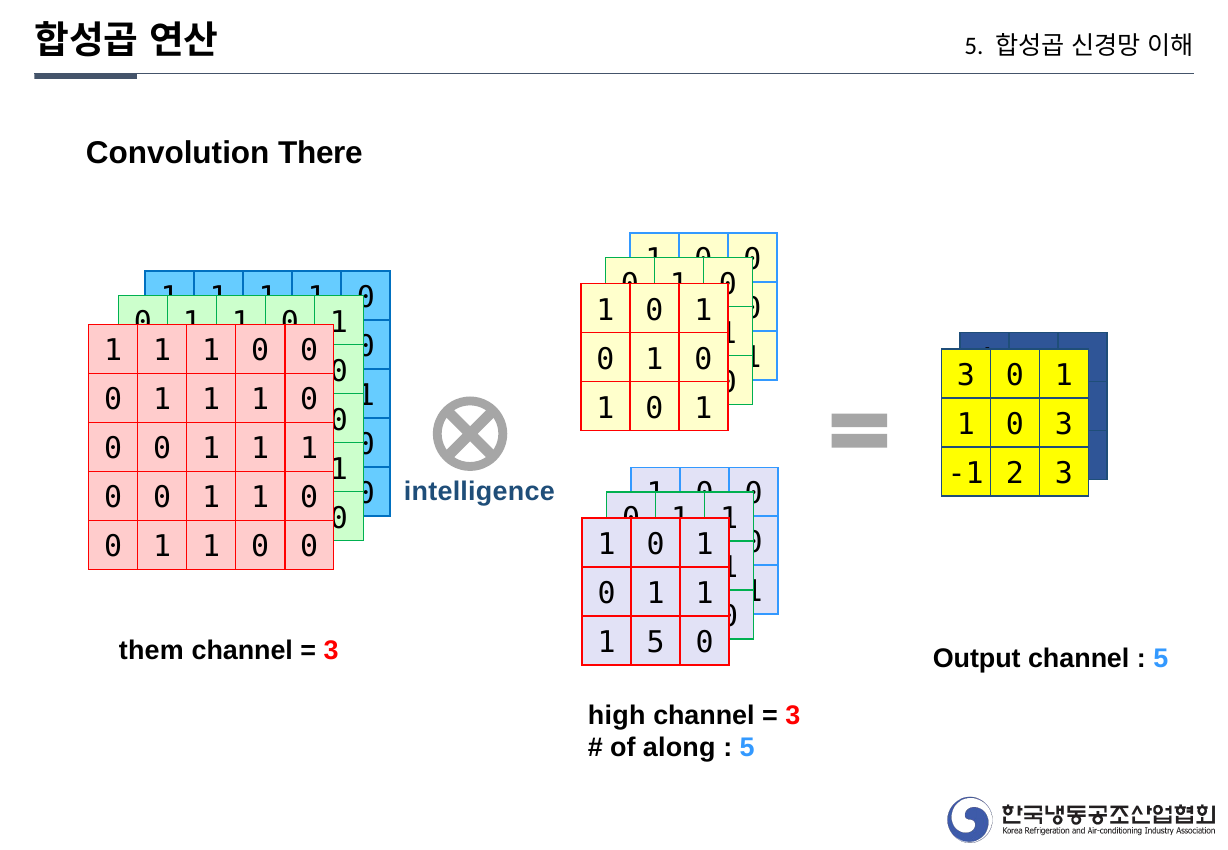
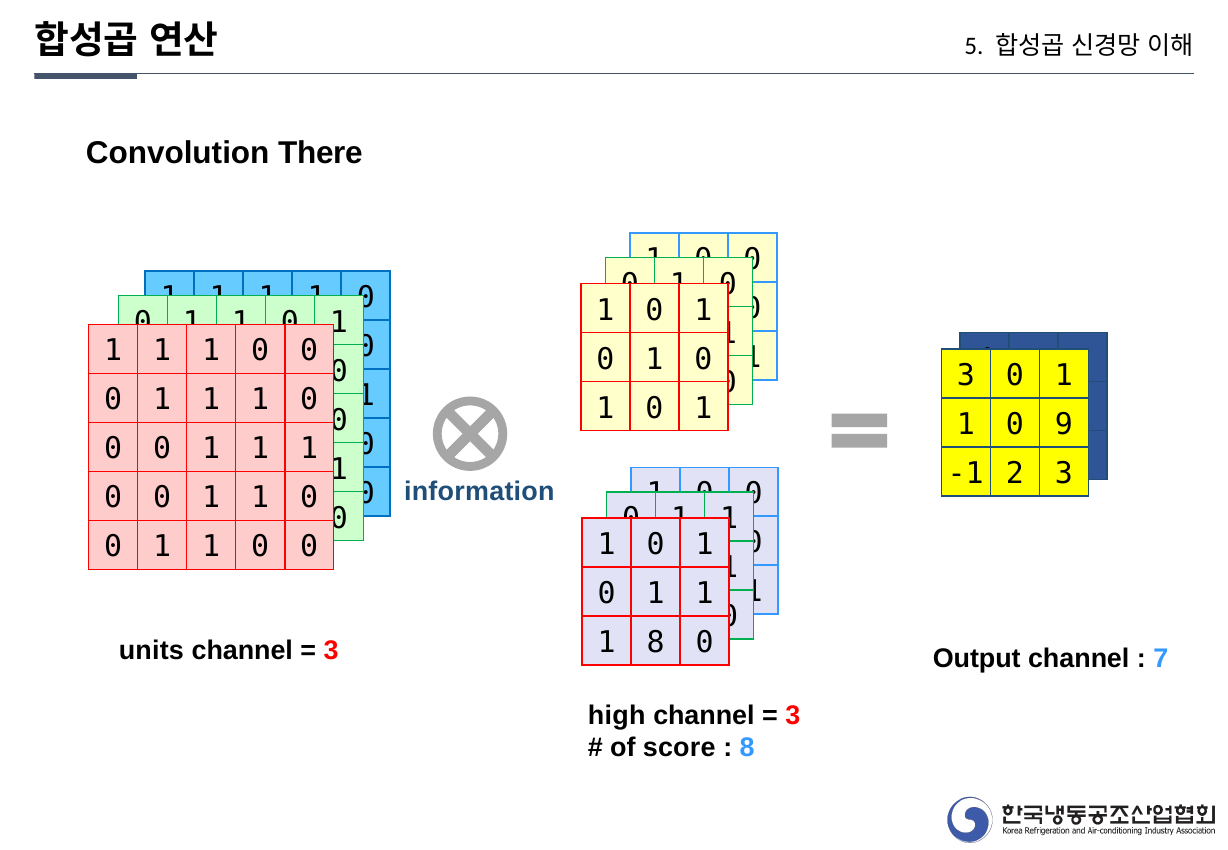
1 0 3: 3 -> 9 (1064, 425)
intelligence: intelligence -> information (479, 492)
1 5: 5 -> 8 (656, 642)
them: them -> units (151, 651)
5: 5 -> 7 (1161, 659)
along: along -> score (679, 748)
5: 5 -> 8 (747, 748)
